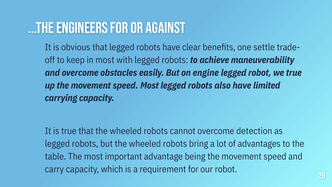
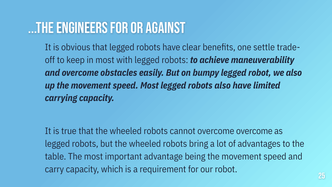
engine: engine -> bumpy (206, 73)
we true: true -> also (294, 73)
overcome detection: detection -> overcome (254, 131)
